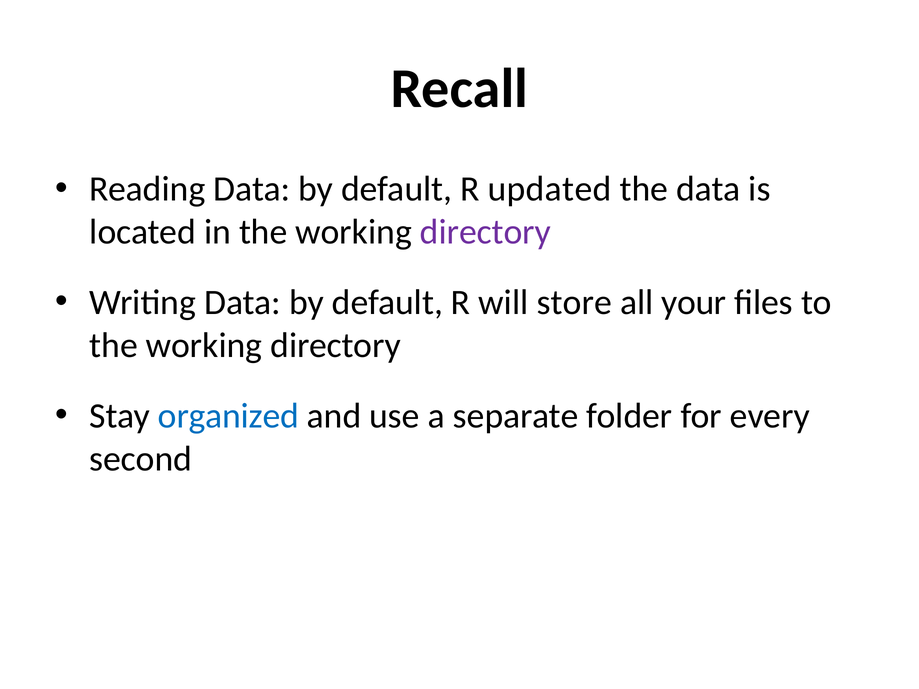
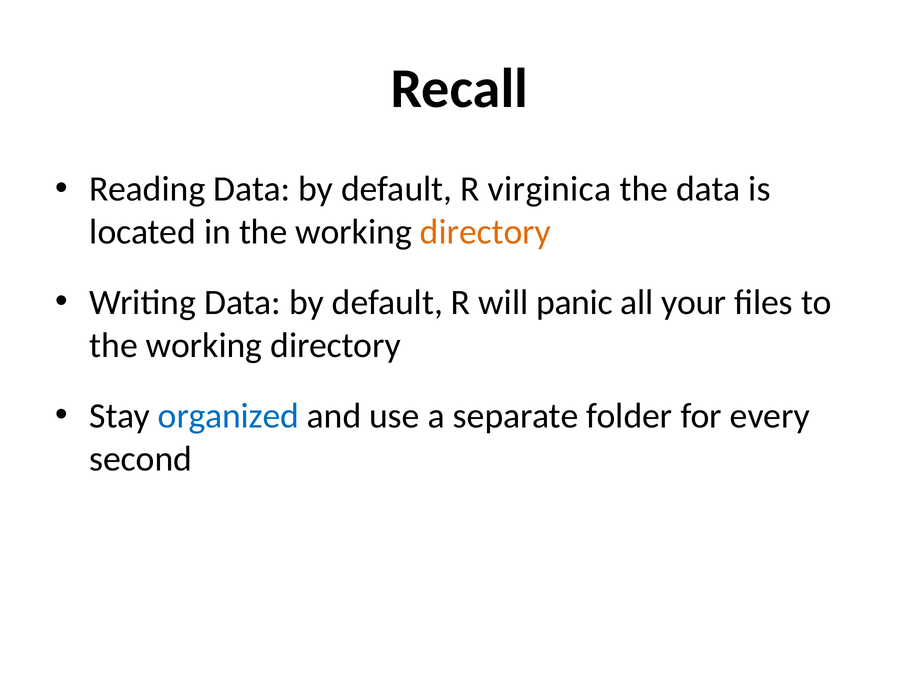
updated: updated -> virginica (550, 189)
directory colour: purple -> orange (485, 232)
store: store -> panic (574, 303)
